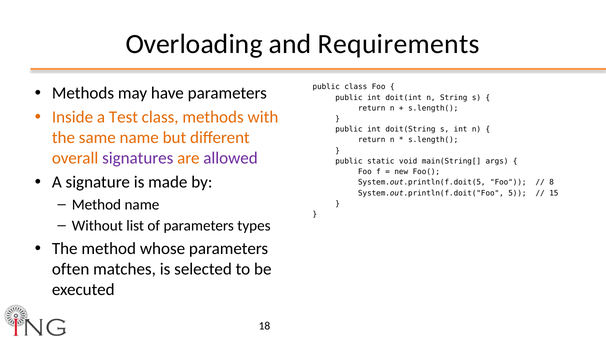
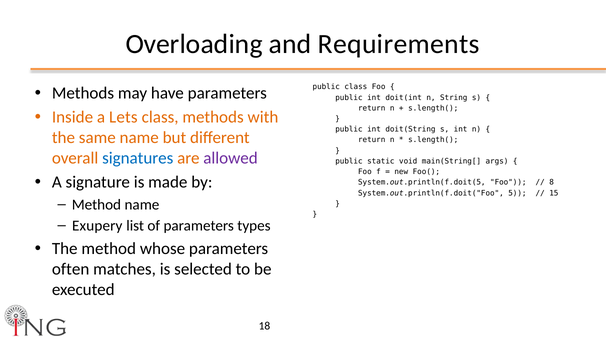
Test: Test -> Lets (123, 117)
signatures colour: purple -> blue (138, 158)
Without: Without -> Exupery (97, 226)
